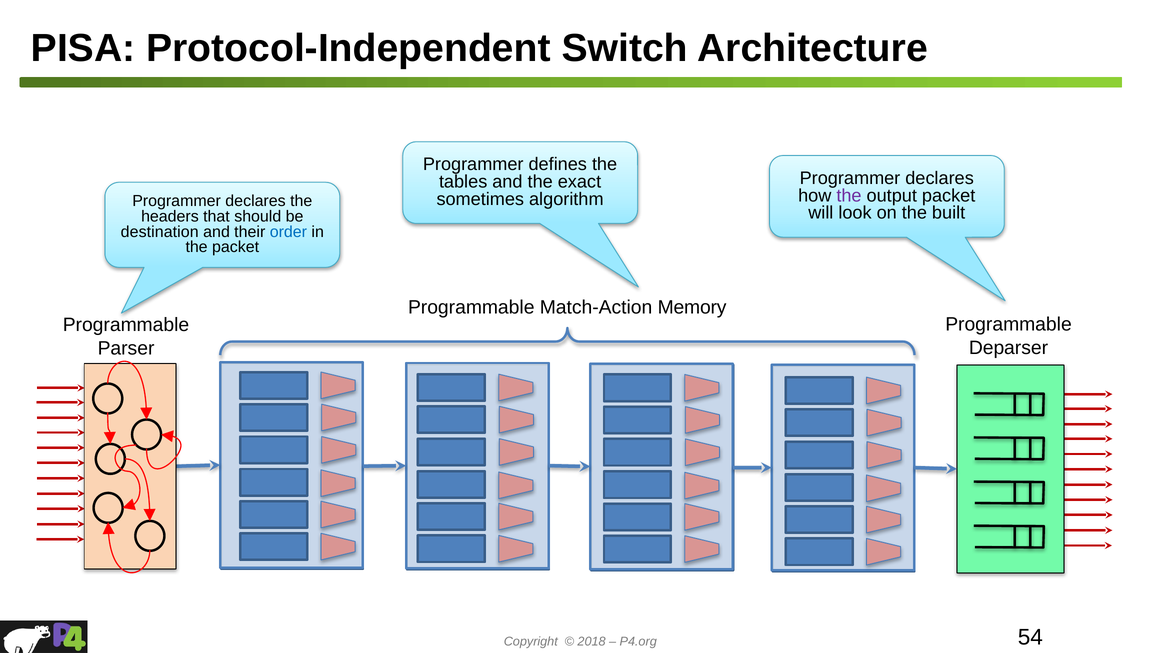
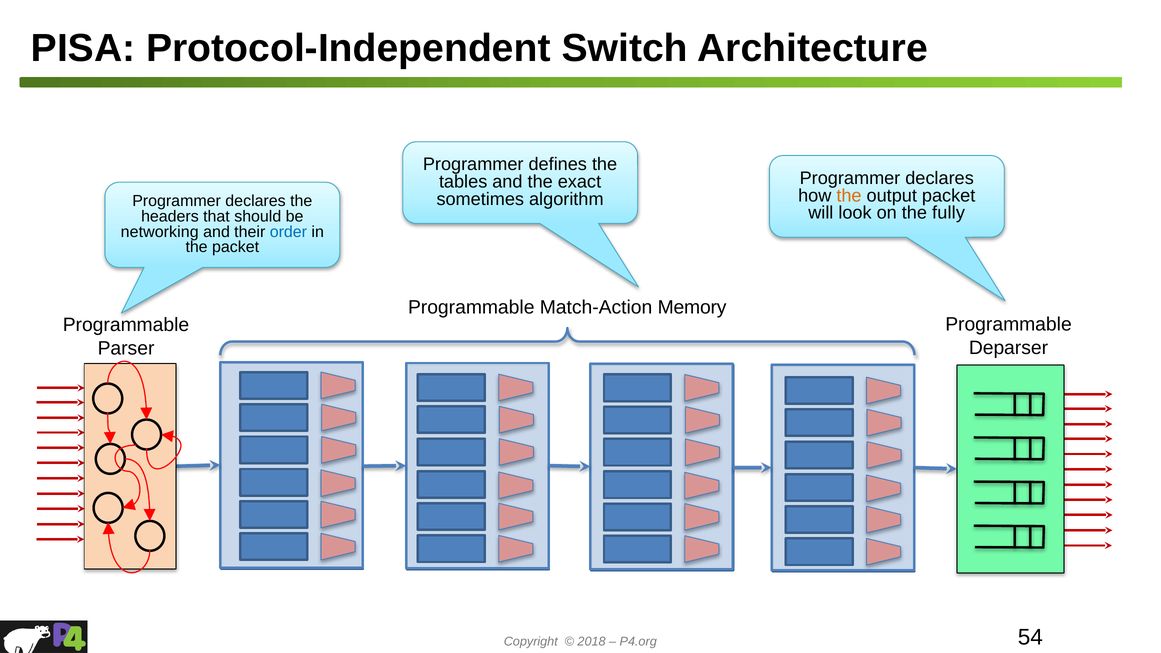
the colour: purple -> orange (849, 196)
built: built -> fully (949, 213)
destination: destination -> networking (160, 232)
